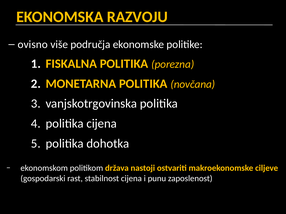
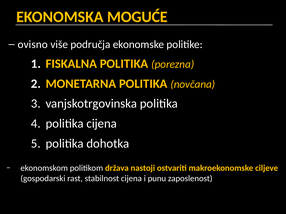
RAZVOJU: RAZVOJU -> MOGUĆE (137, 17)
